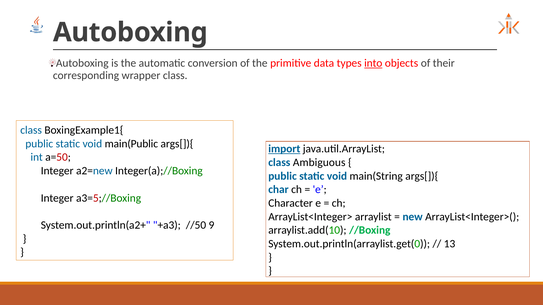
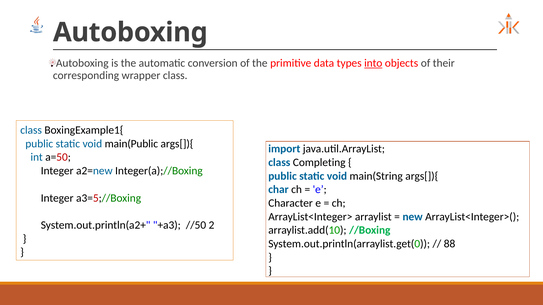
import underline: present -> none (284, 149)
Ambiguous: Ambiguous -> Completing (319, 163)
9: 9 -> 2 (212, 225)
13: 13 -> 88 (450, 244)
